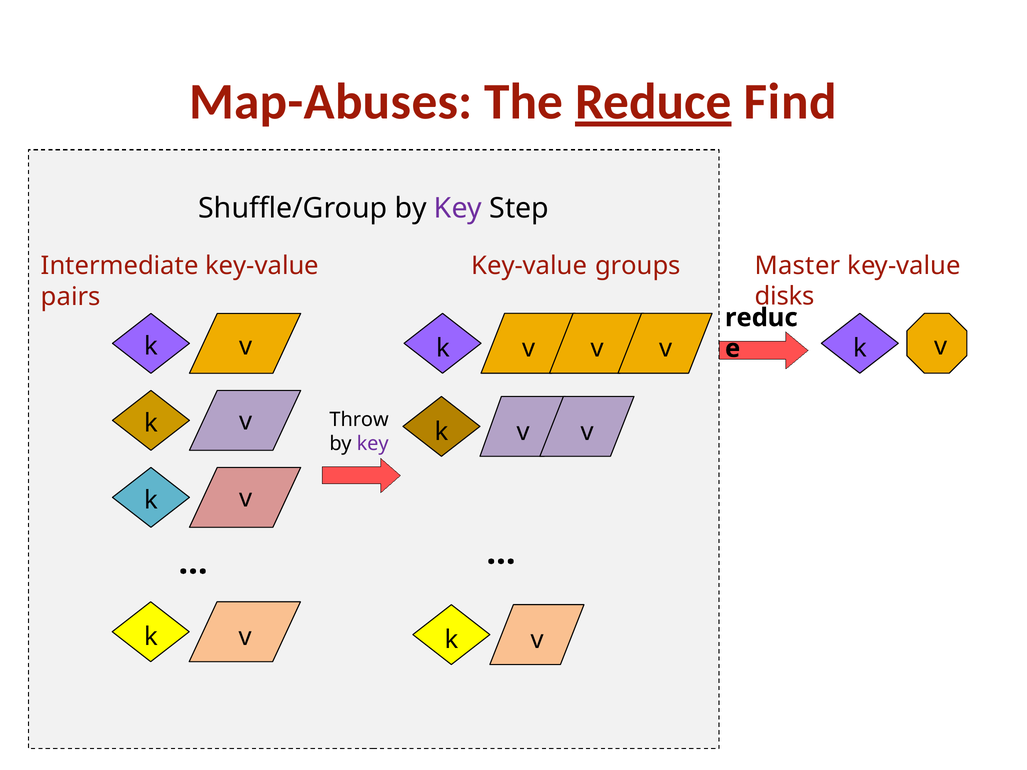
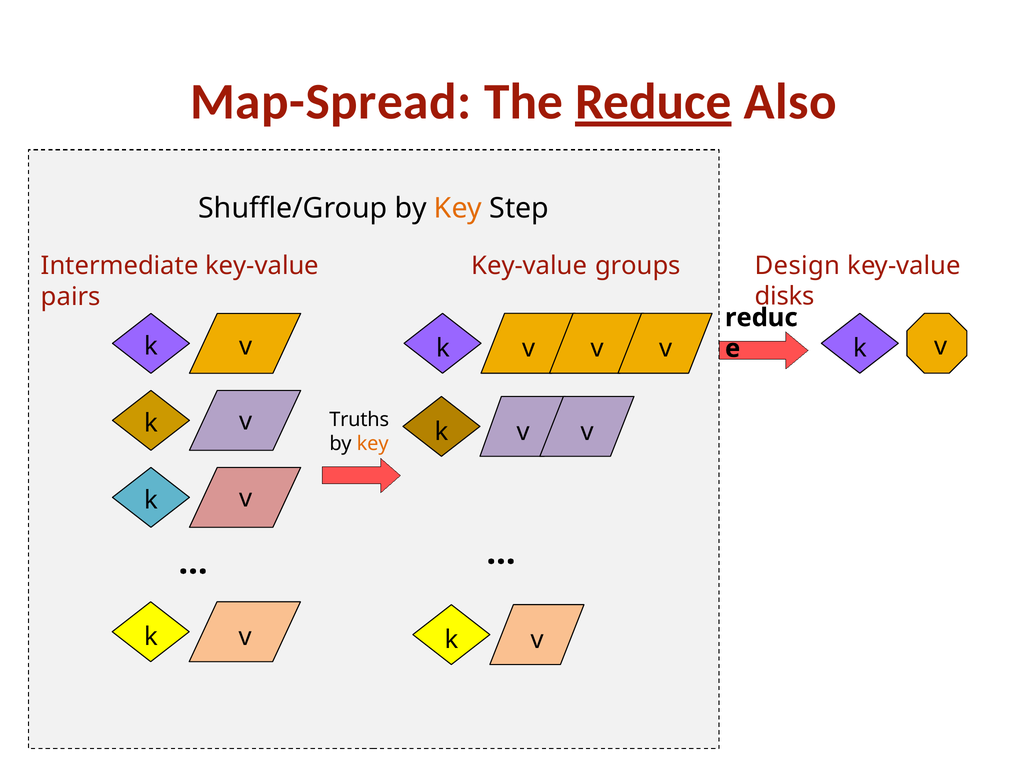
Map-Abuses: Map-Abuses -> Map-Spread (331, 102)
Find: Find -> Also (790, 102)
Key colour: purple -> orange (458, 208)
Master: Master -> Design (798, 266)
Throw: Throw -> Truths (359, 420)
key colour: purple -> orange (373, 444)
